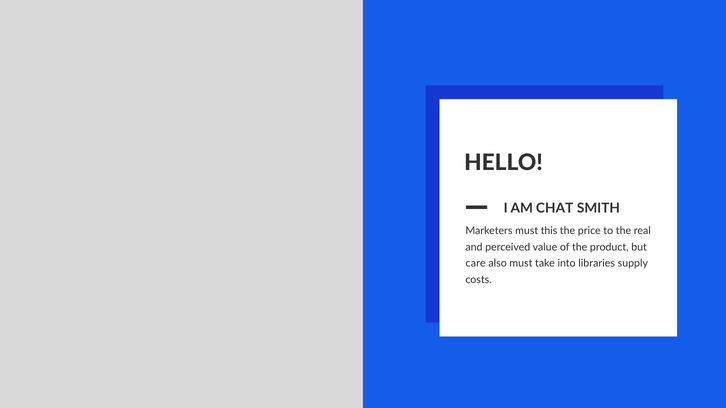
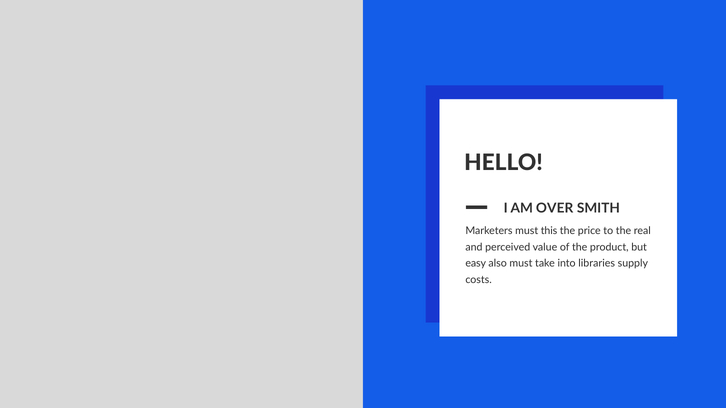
CHAT: CHAT -> OVER (555, 208)
care: care -> easy (476, 264)
